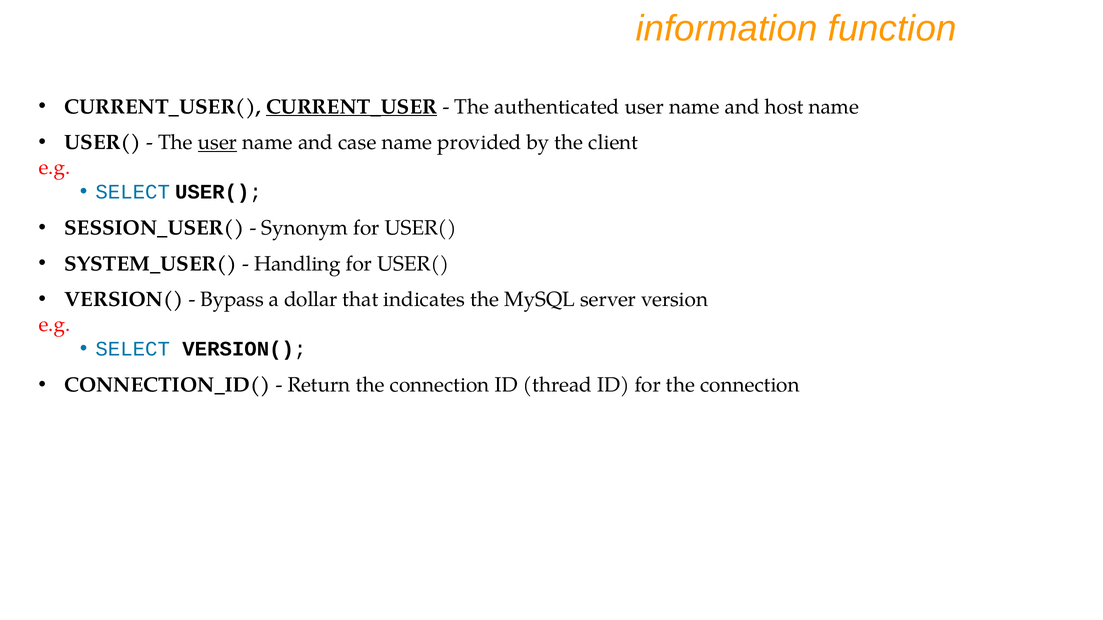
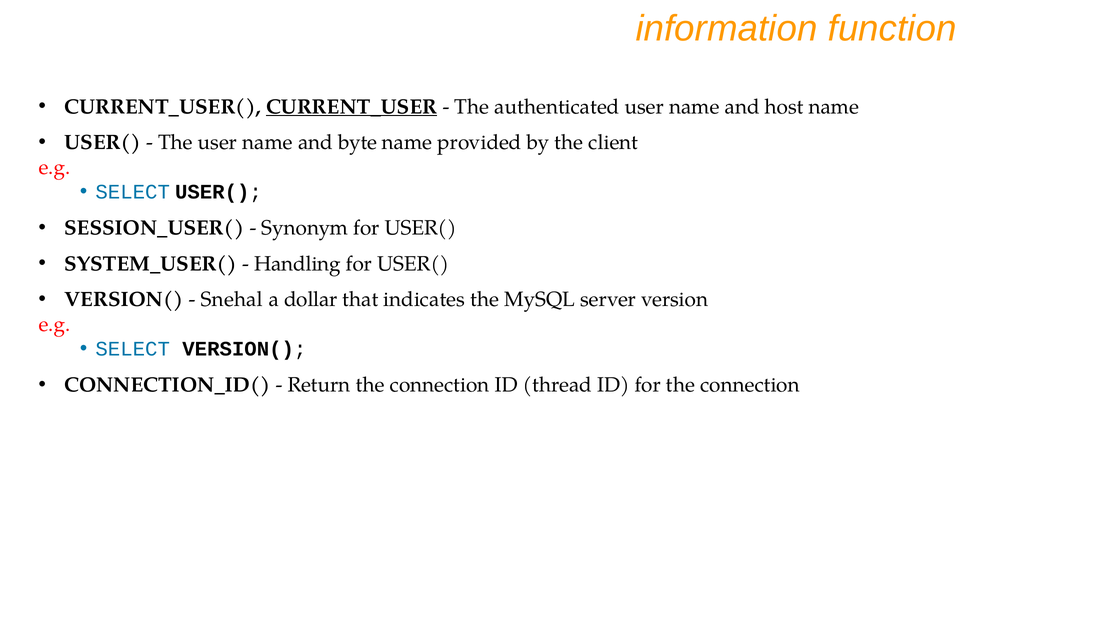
user underline: present -> none (218, 143)
case: case -> byte (358, 143)
Bypass: Bypass -> Snehal (232, 300)
